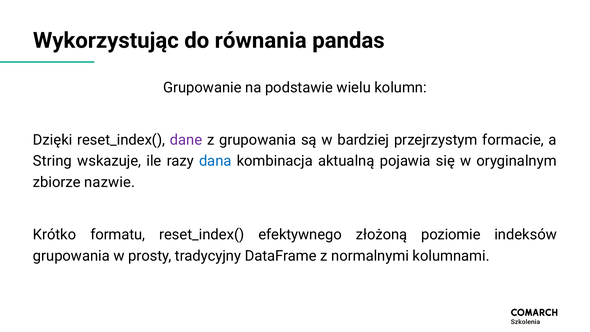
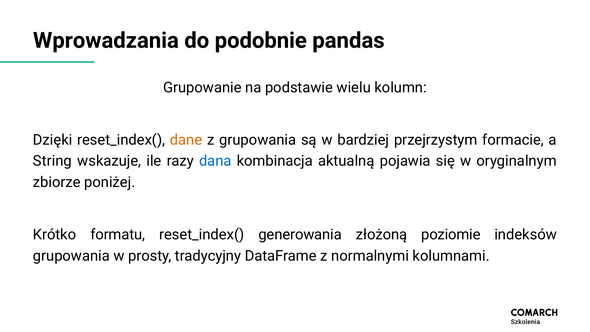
Wykorzystując: Wykorzystując -> Wprowadzania (106, 40)
równania: równania -> podobnie (261, 40)
dane colour: purple -> orange (186, 140)
nazwie: nazwie -> poniżej (110, 182)
efektywnego: efektywnego -> generowania (300, 235)
